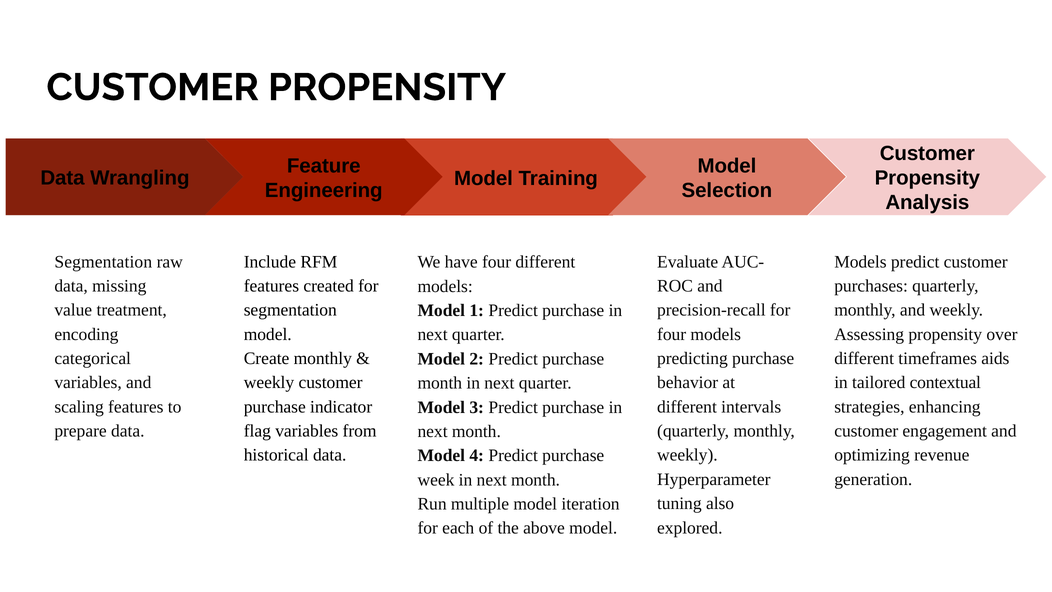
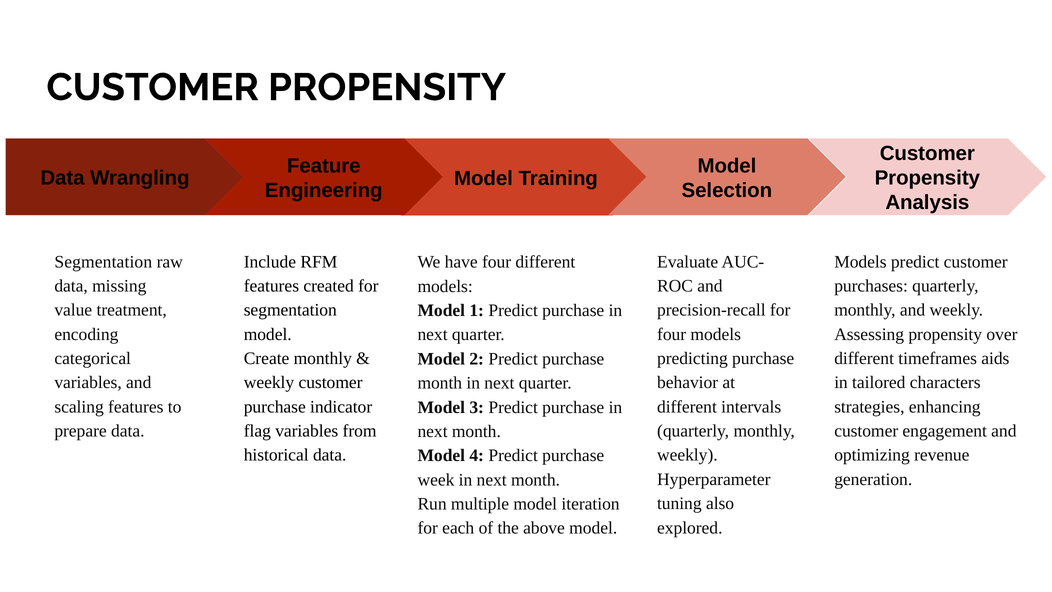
contextual: contextual -> characters (945, 383)
